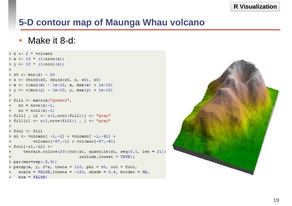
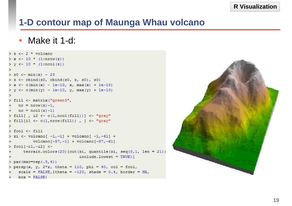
5-D: 5-D -> 1-D (26, 23)
it 8-d: 8-d -> 1-d (68, 41)
